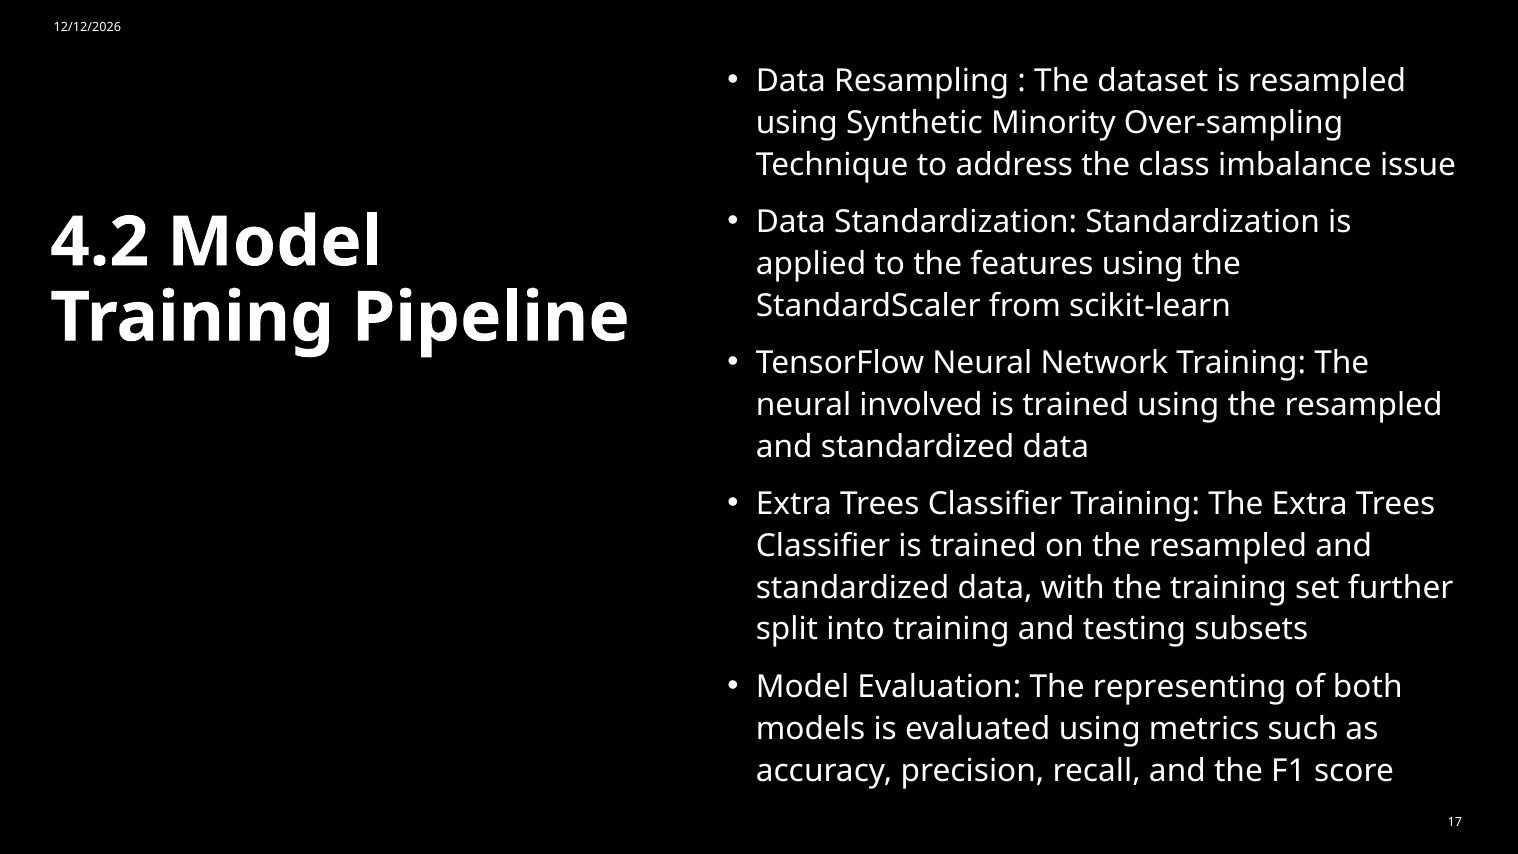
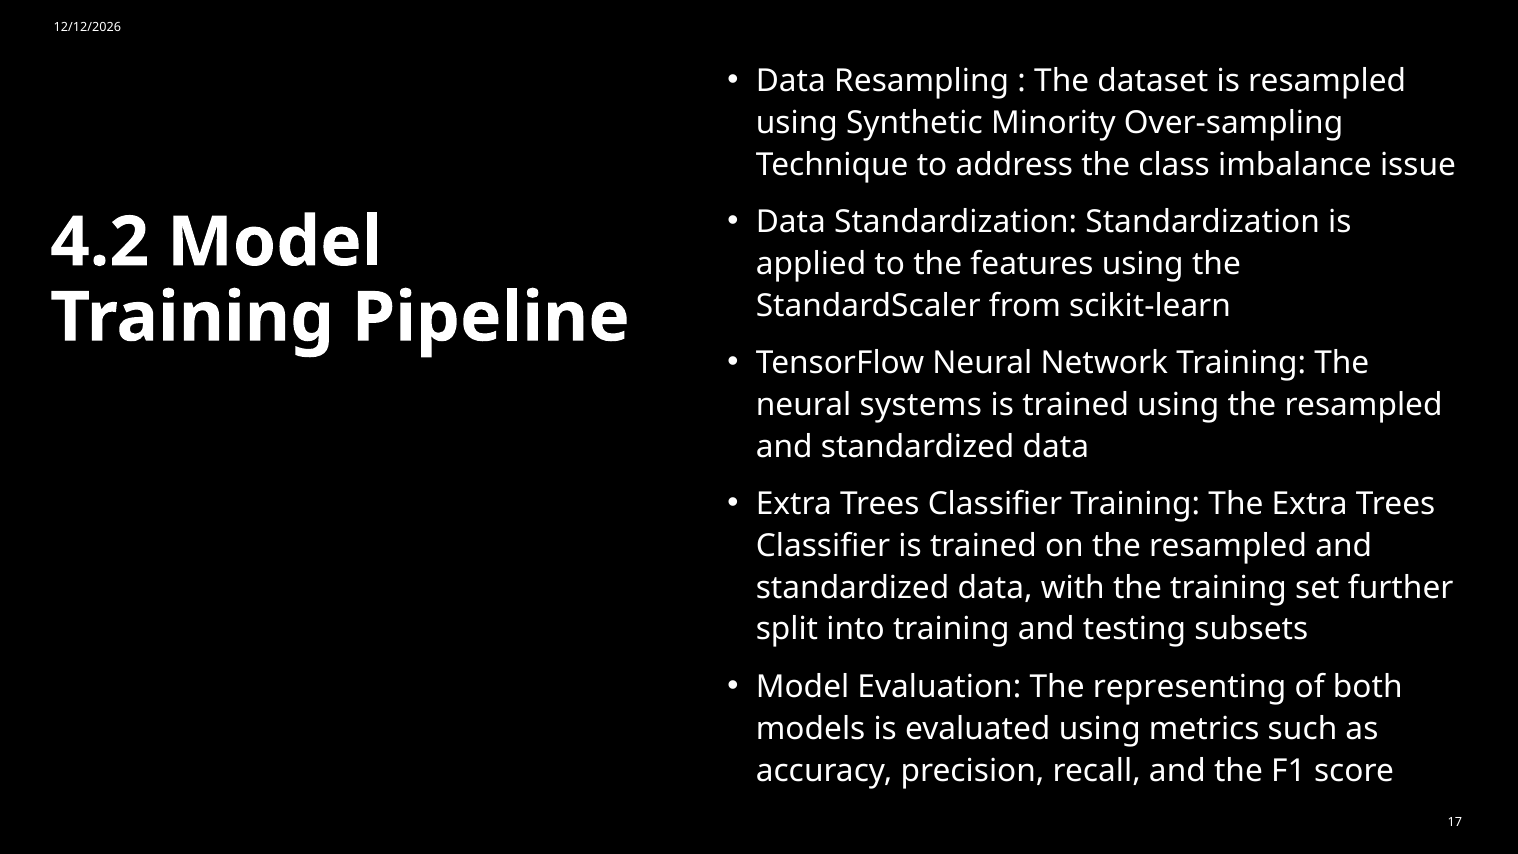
involved: involved -> systems (921, 405)
